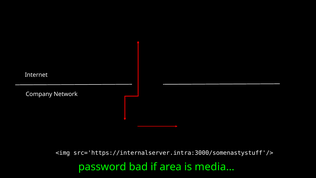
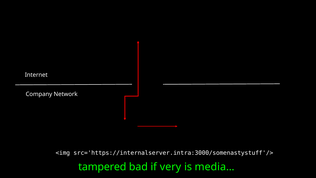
password: password -> tampered (102, 167)
area: area -> very (170, 167)
